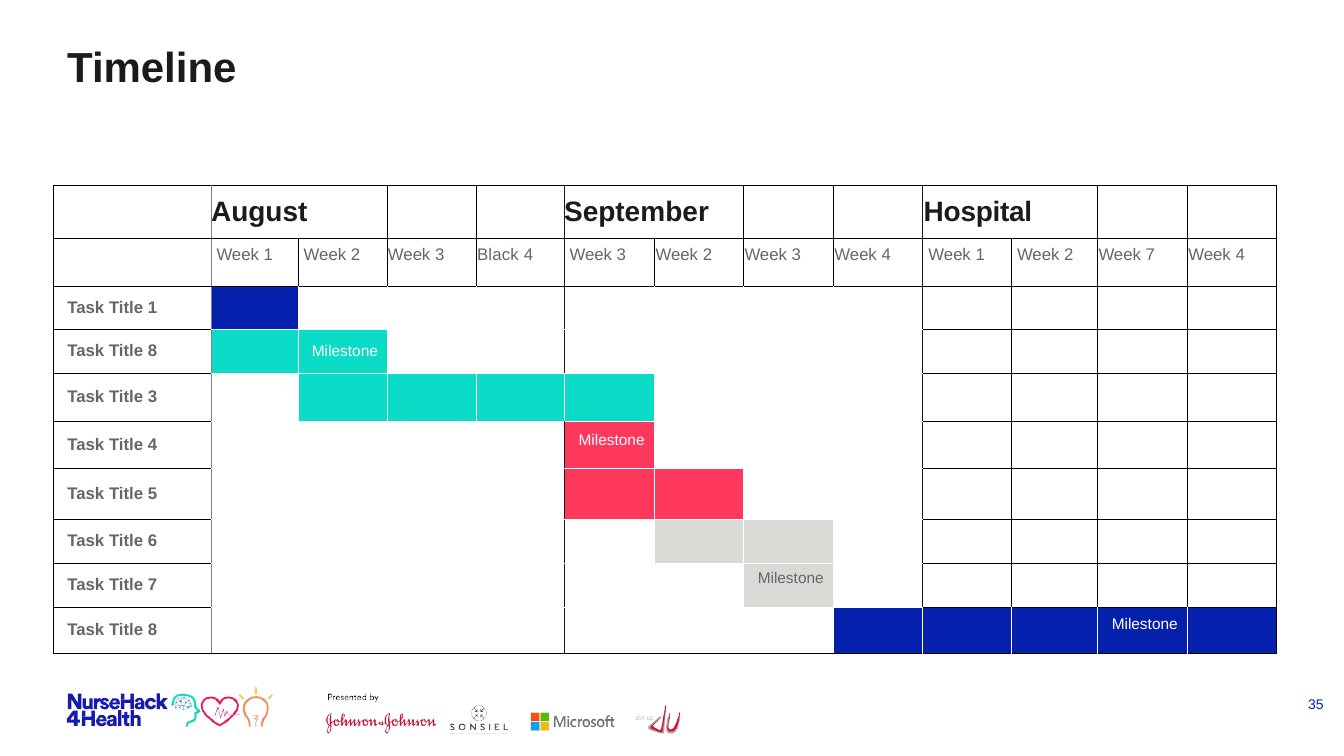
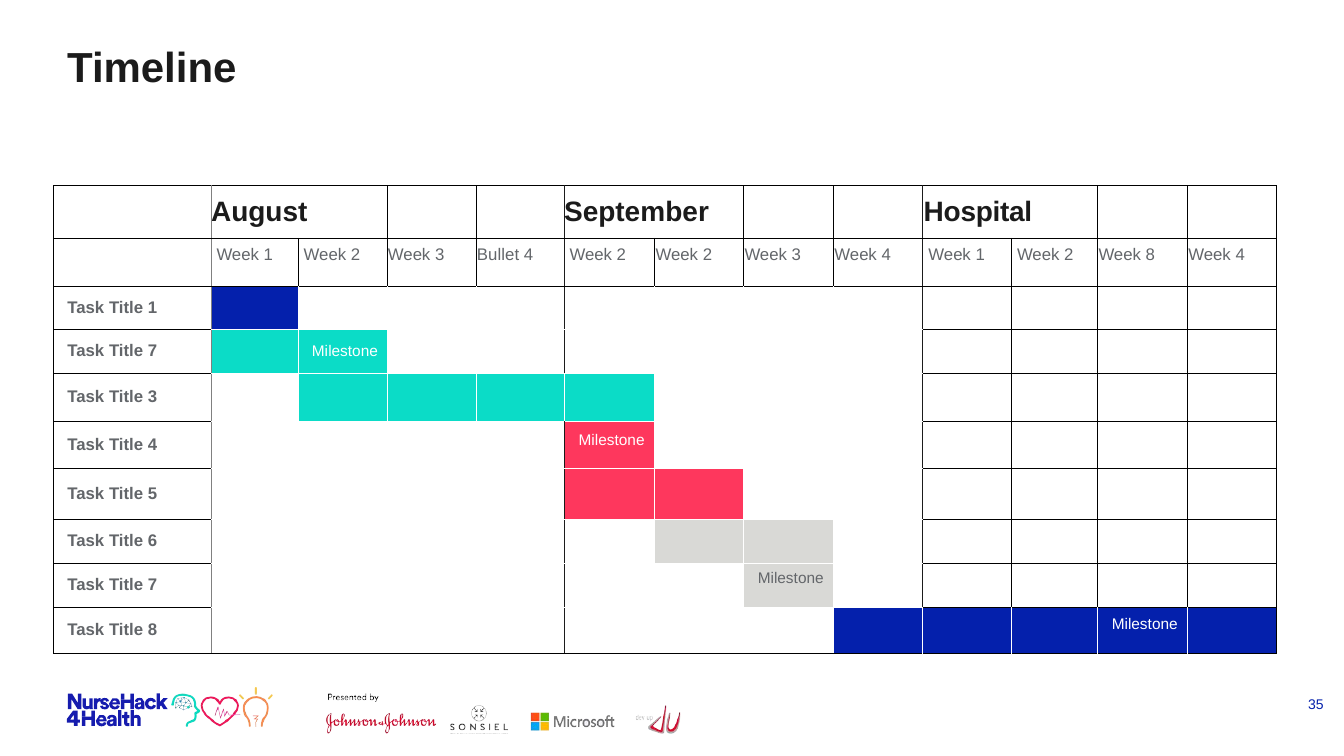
Black: Black -> Bullet (498, 255)
4 Week 3: 3 -> 2 (621, 255)
Week 7: 7 -> 8 (1150, 255)
8: 8 -> 7 (152, 351)
